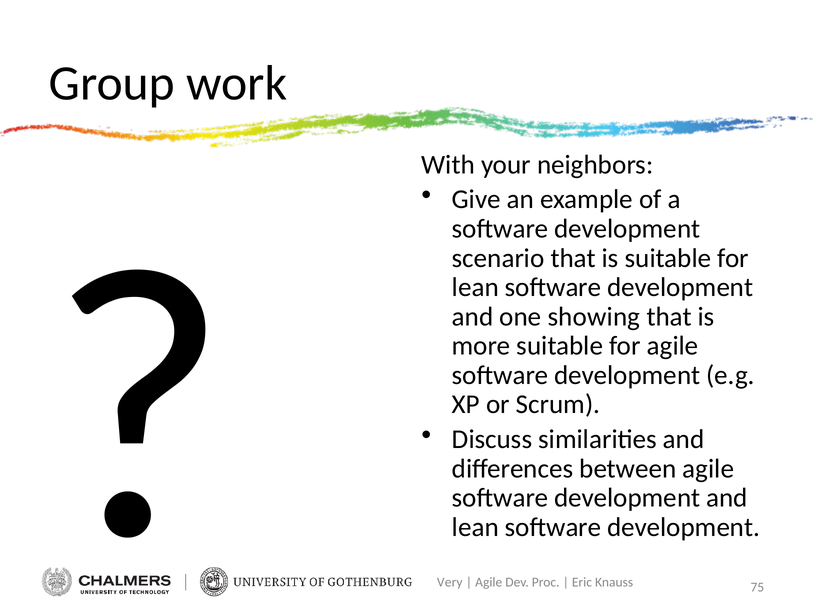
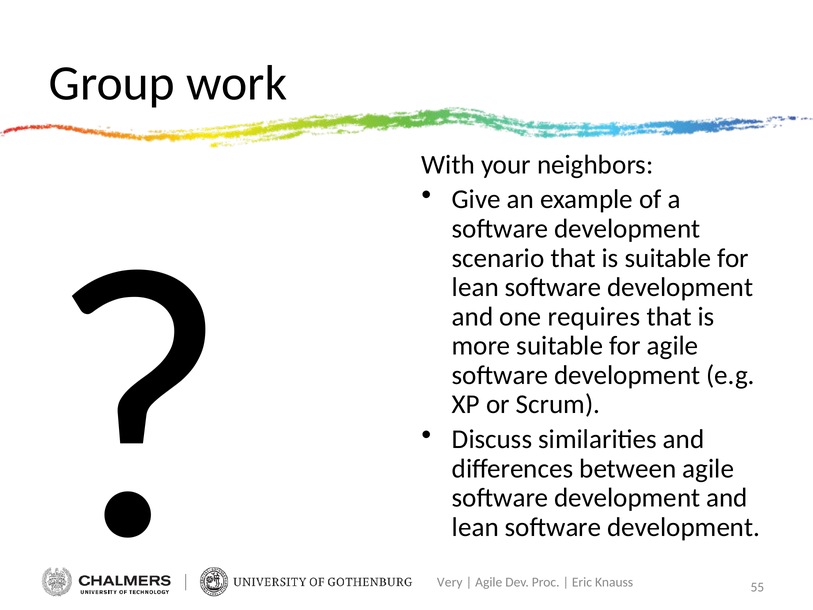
showing: showing -> requires (594, 316)
75: 75 -> 55 (757, 587)
